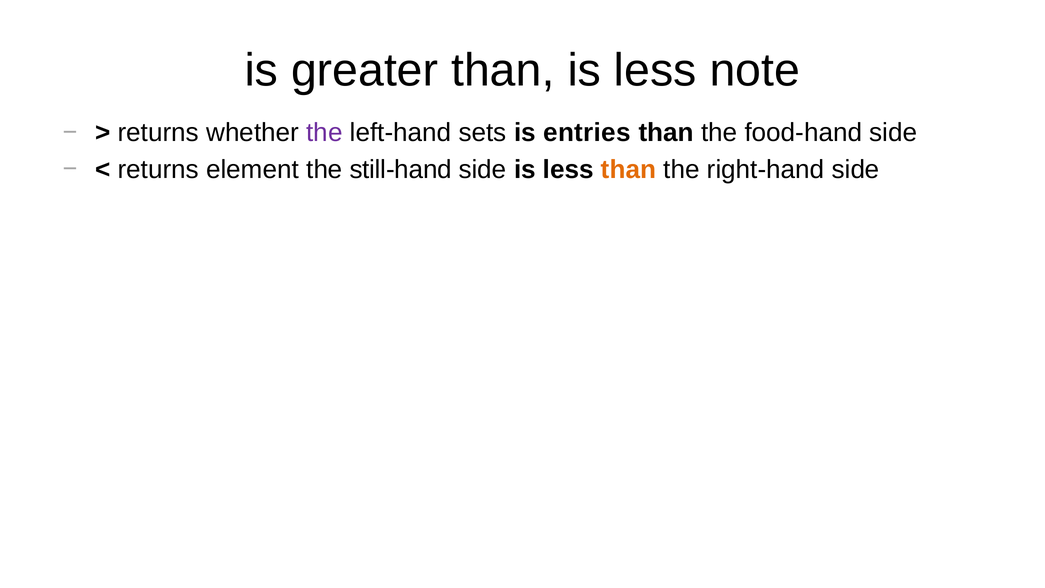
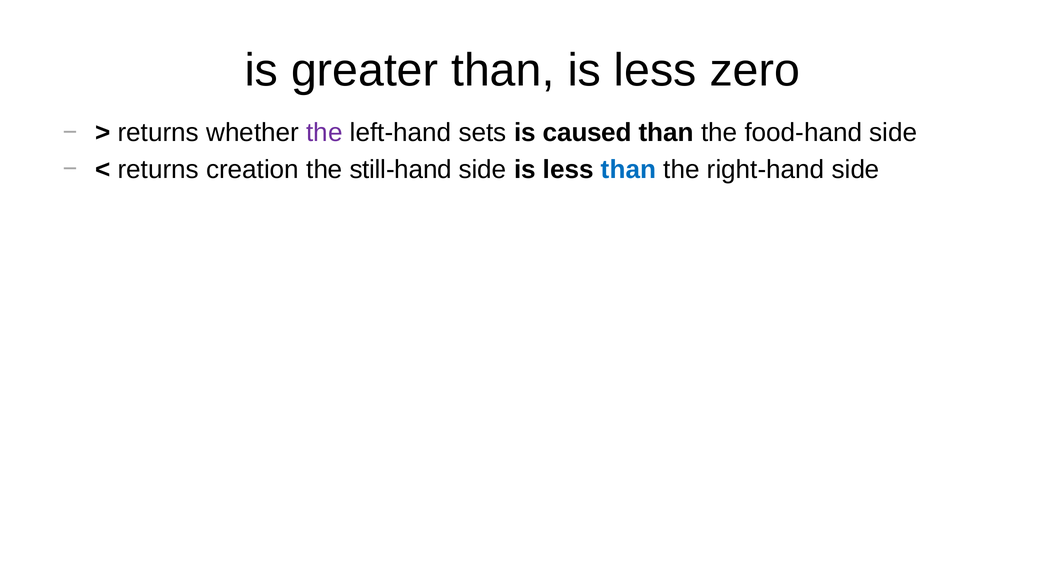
note: note -> zero (755, 70)
entries: entries -> caused (587, 133)
element: element -> creation (253, 169)
than colour: orange -> blue (628, 169)
